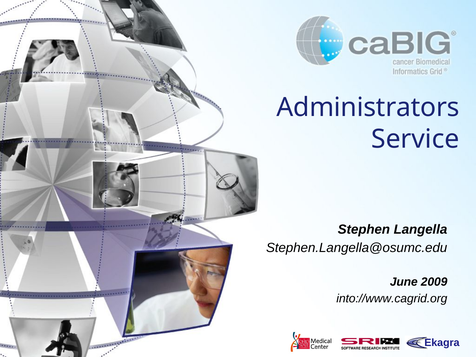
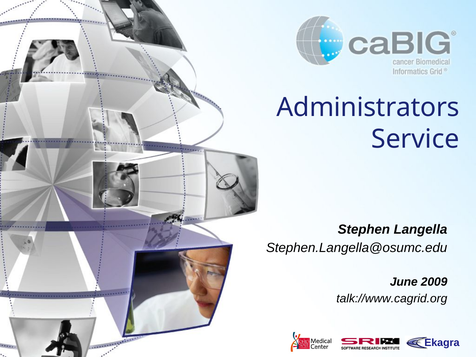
into://www.cagrid.org: into://www.cagrid.org -> talk://www.cagrid.org (392, 299)
